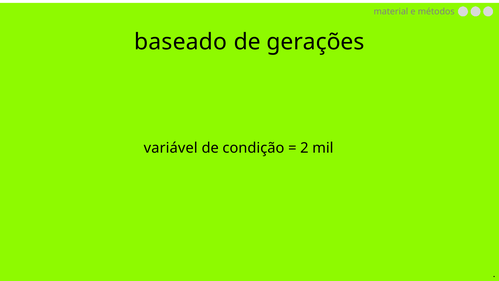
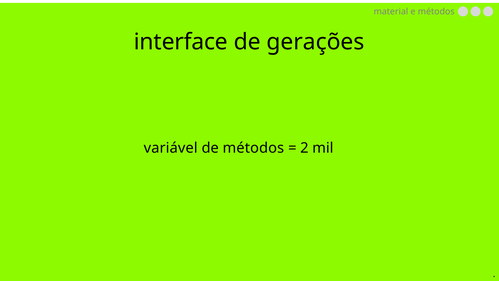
baseado: baseado -> interface (181, 42)
de condição: condição -> métodos (253, 148)
